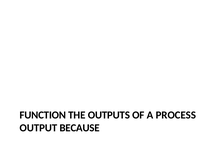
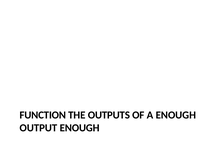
A PROCESS: PROCESS -> ENOUGH (176, 115)
OUTPUT BECAUSE: BECAUSE -> ENOUGH (80, 128)
